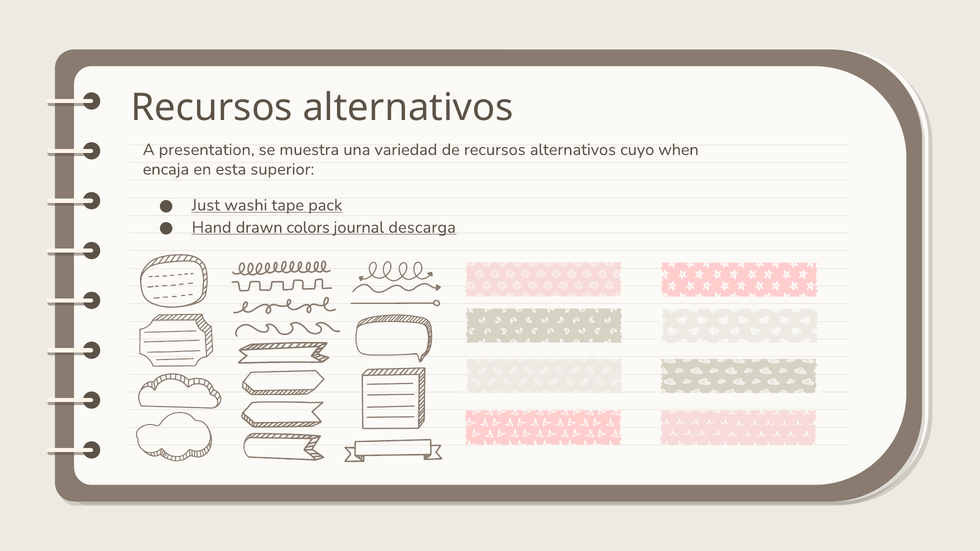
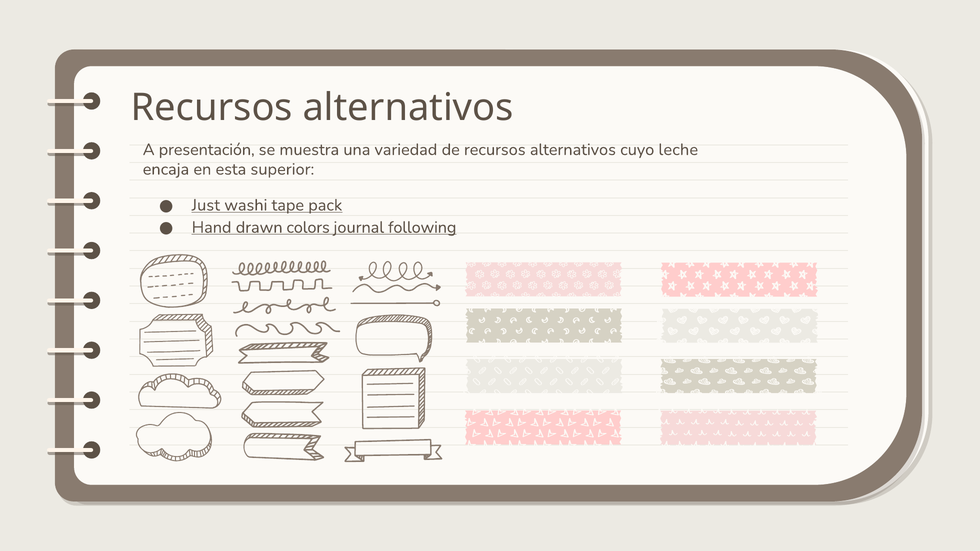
presentation: presentation -> presentación (207, 150)
when: when -> leche (678, 150)
descarga: descarga -> following (422, 227)
